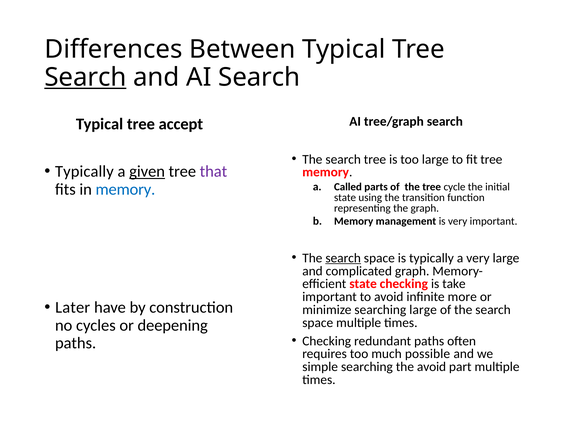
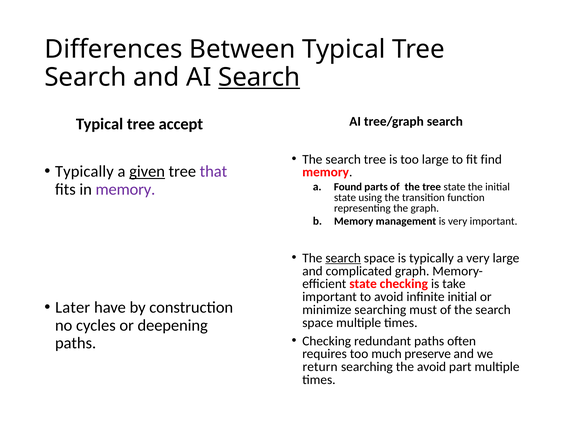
Search underline: present -> none (85, 77)
Search underline: none -> present (259, 77)
fit tree: tree -> find (491, 160)
Called: Called -> Found (348, 187)
tree cycle: cycle -> state (455, 187)
memory colour: blue -> purple (125, 190)
infinite more: more -> initial (462, 297)
searching large: large -> must (423, 310)
possible: possible -> preserve (428, 355)
simple: simple -> return (320, 368)
